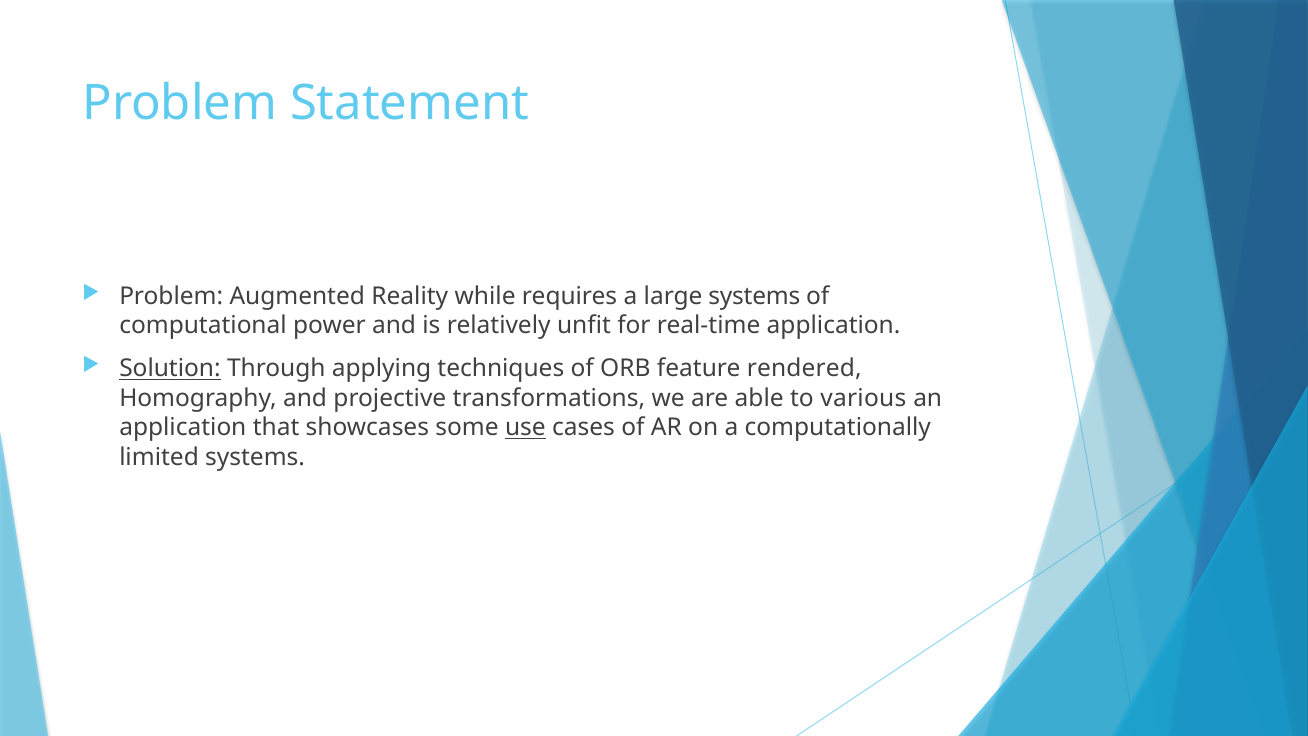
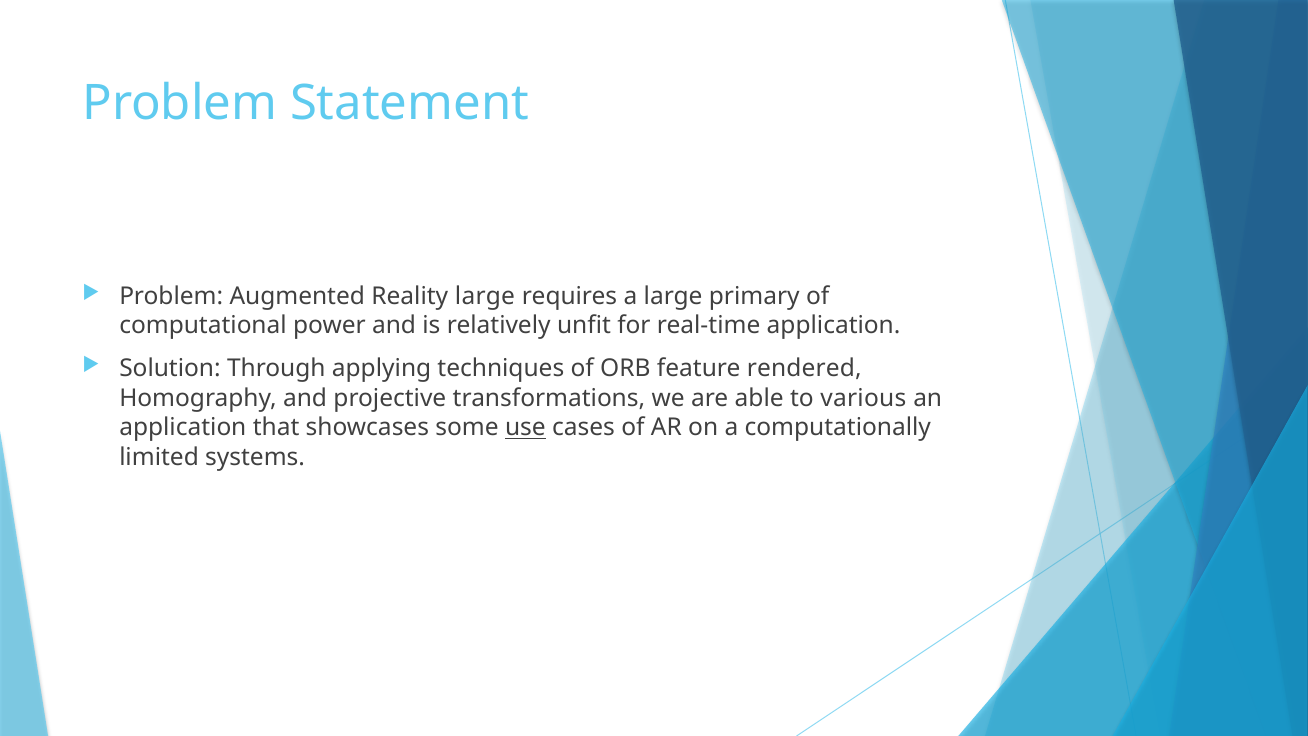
Reality while: while -> large (485, 296)
large systems: systems -> primary (754, 296)
Solution underline: present -> none (170, 369)
